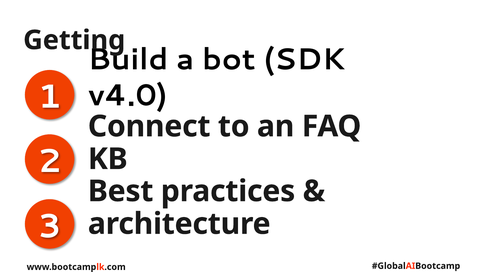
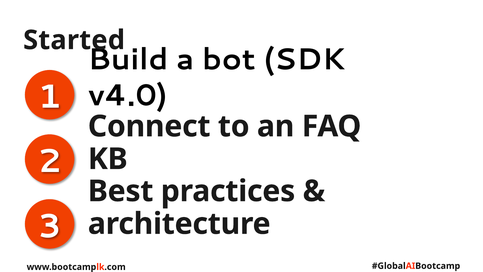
Getting: Getting -> Started (74, 40)
